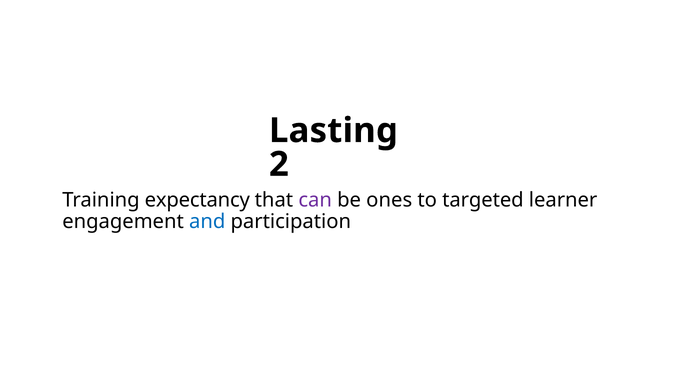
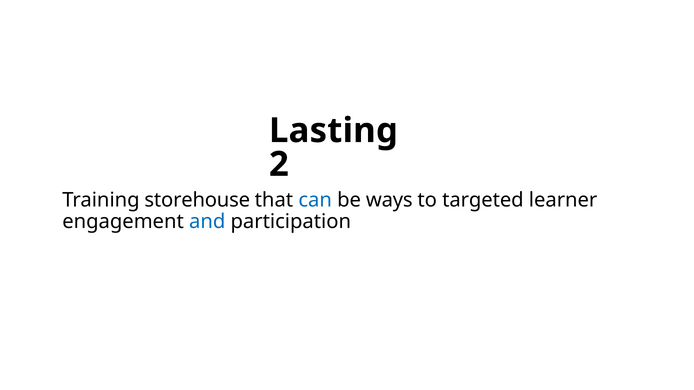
expectancy: expectancy -> storehouse (197, 200)
can colour: purple -> blue (315, 200)
ones: ones -> ways (389, 200)
